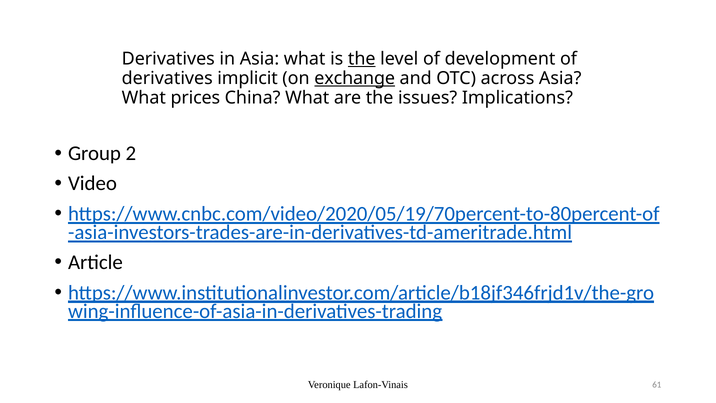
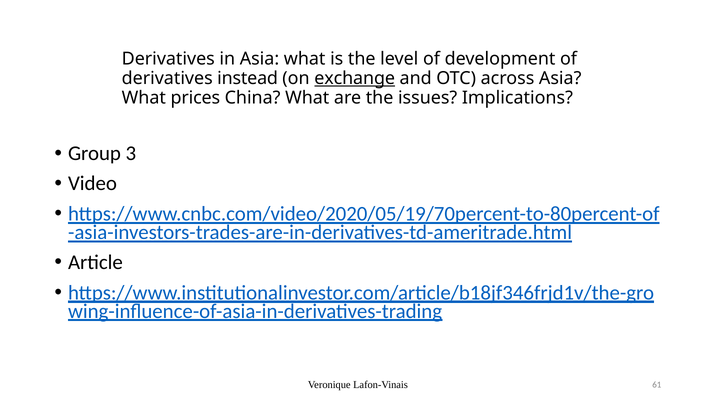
the underline: present -> none (362, 59)
implicit: implicit -> instead (248, 78)
2: 2 -> 3 (131, 153)
